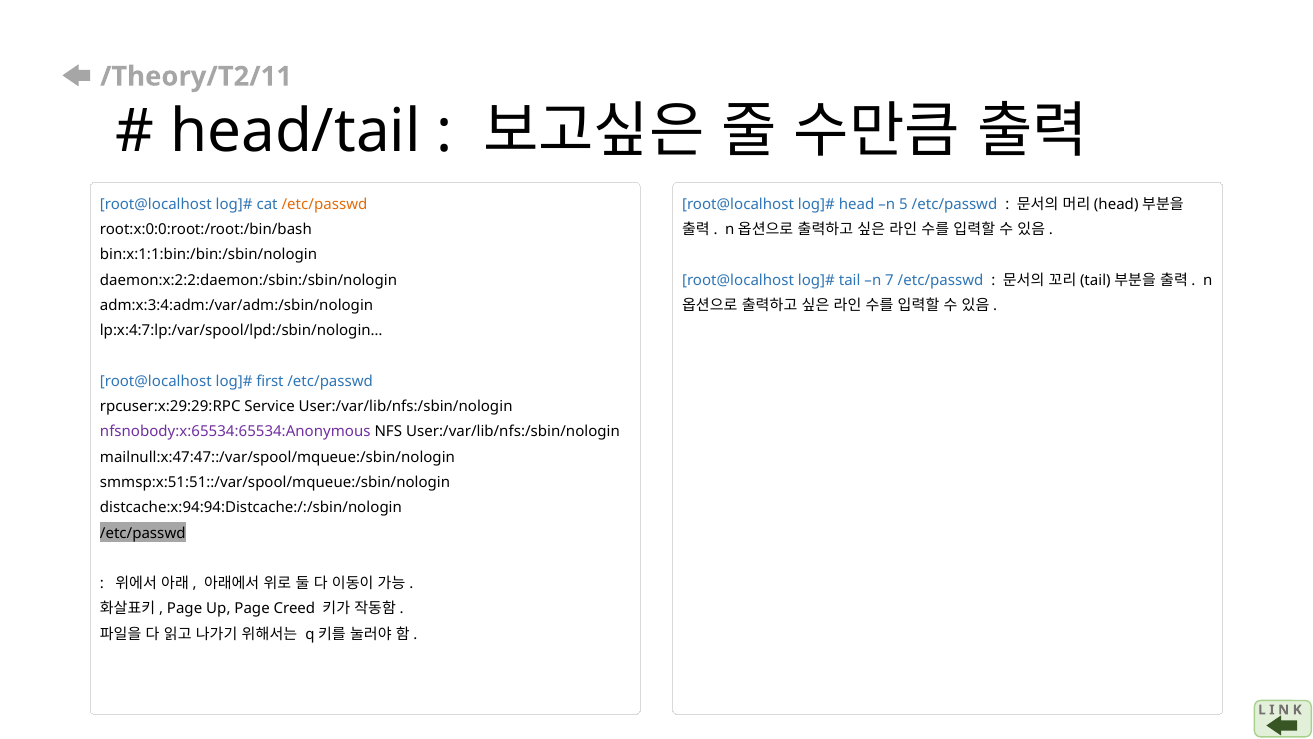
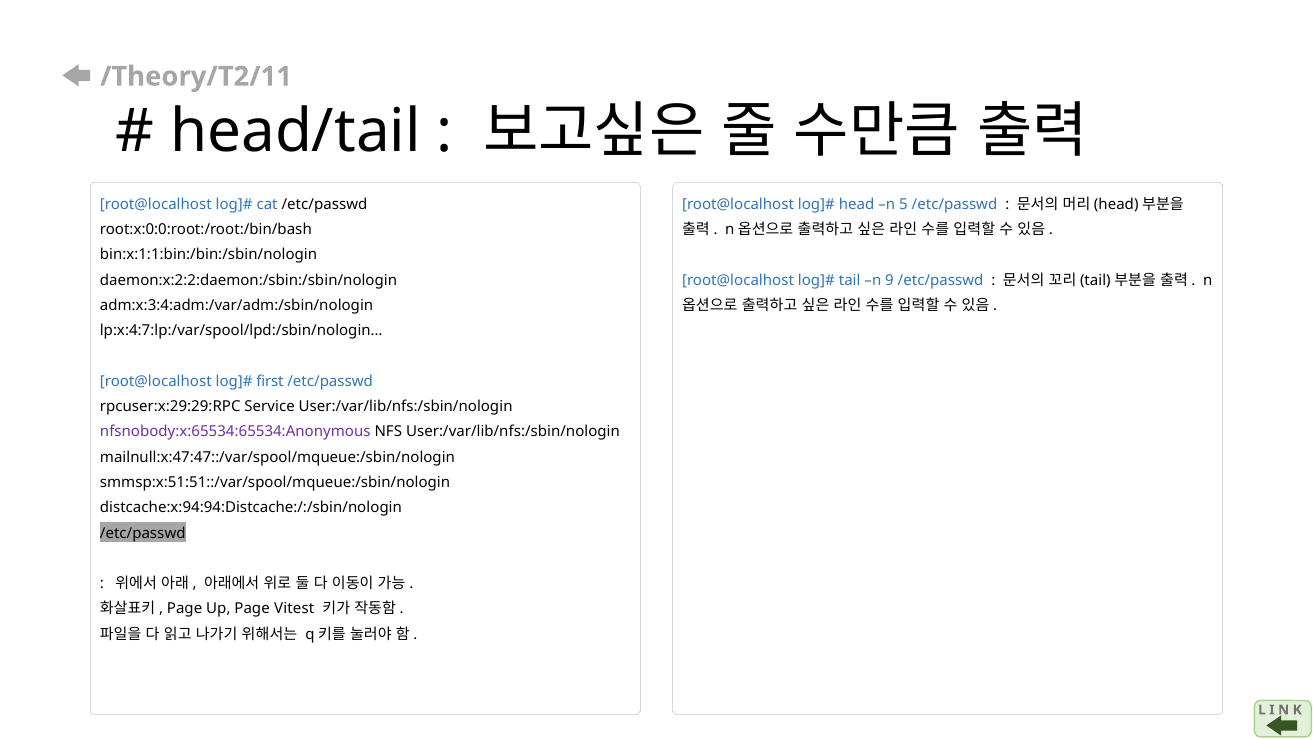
/etc/passwd colour: orange -> black (325, 204)
7: 7 -> 9 (889, 280)
Creed: Creed -> Vitest (294, 609)
